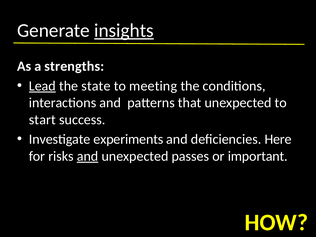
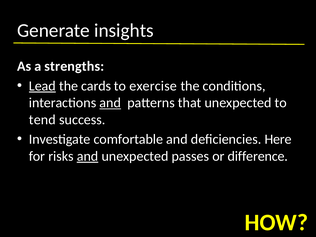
insights underline: present -> none (124, 31)
state: state -> cards (96, 86)
meeting: meeting -> exercise (153, 86)
and underline: none -> present (110, 103)
start: start -> tend (42, 120)
experiments: experiments -> comfortable (128, 139)
important: important -> difference (258, 156)
